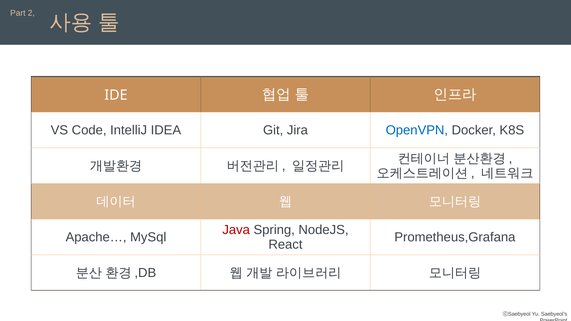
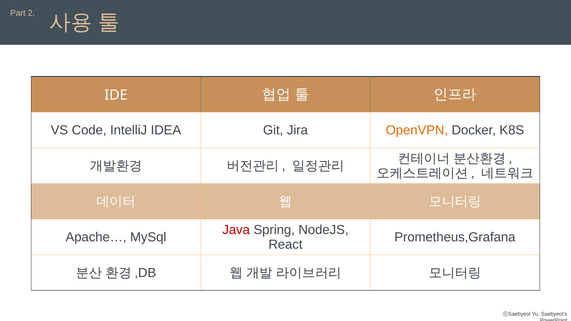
OpenVPN colour: blue -> orange (417, 130)
